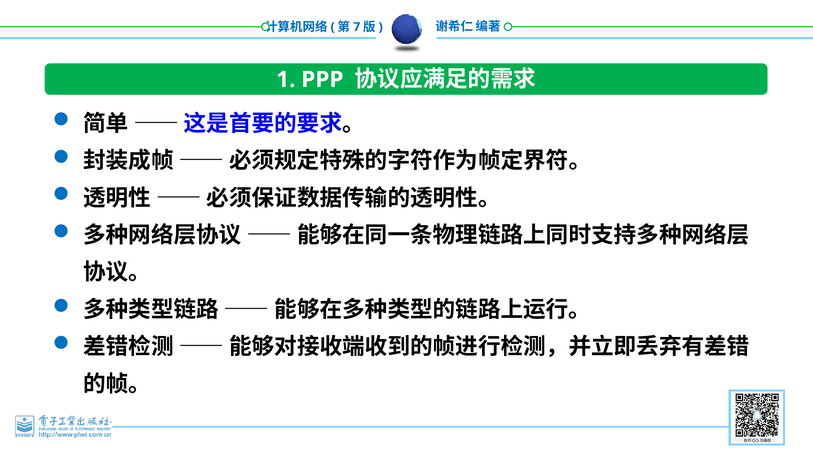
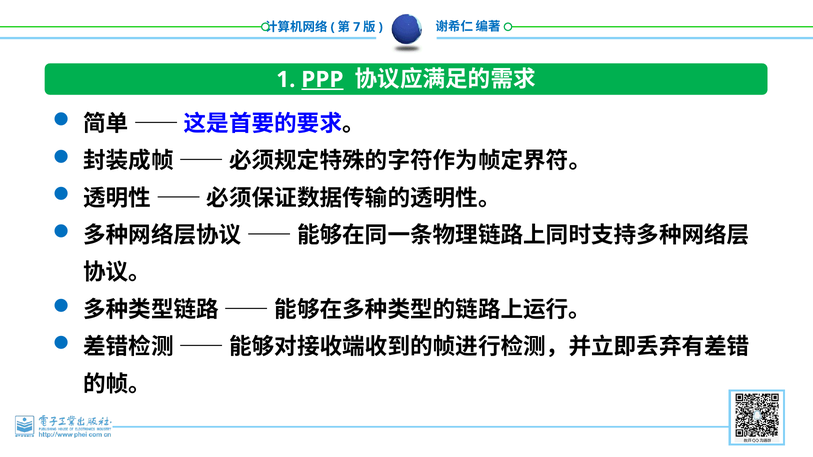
PPP underline: none -> present (322, 80)
